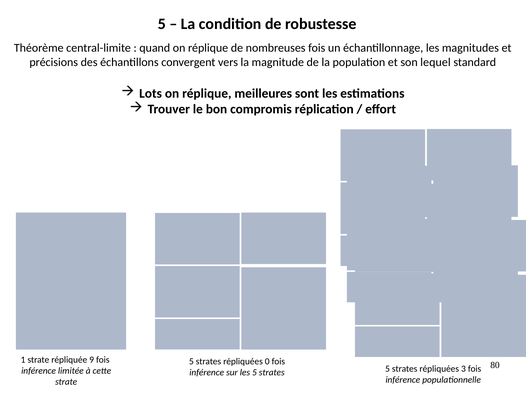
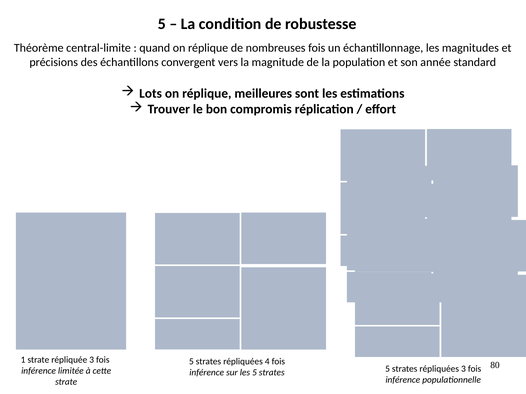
lequel: lequel -> année (436, 62)
répliquée 9: 9 -> 3 (92, 360)
0: 0 -> 4 (267, 362)
